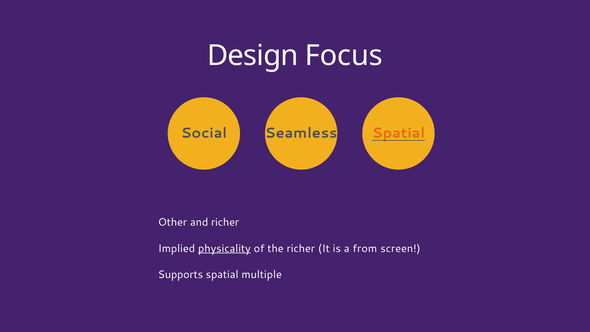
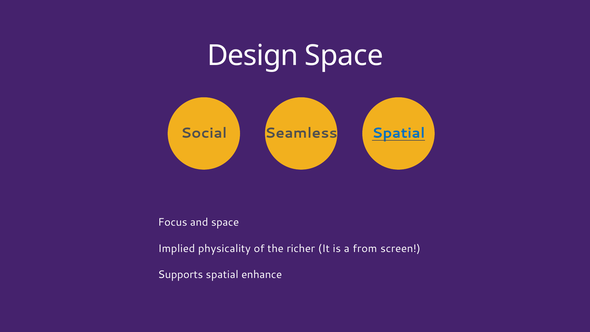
Design Focus: Focus -> Space (344, 55)
Spatial colour: orange -> blue (398, 133)
Other: Other -> Focus (173, 222)
and richer: richer -> space (225, 222)
physicality underline: present -> none (224, 248)
multiple: multiple -> enhance (262, 274)
